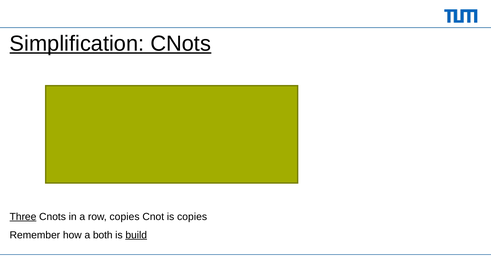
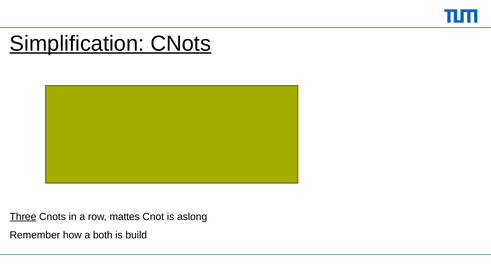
row copies: copies -> mattes (125, 217)
is copies: copies -> aslong (192, 217)
build underline: present -> none (136, 235)
